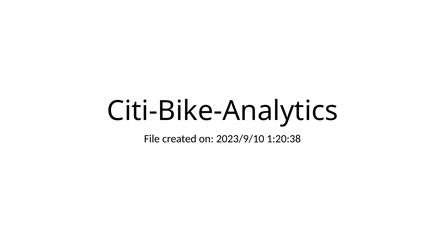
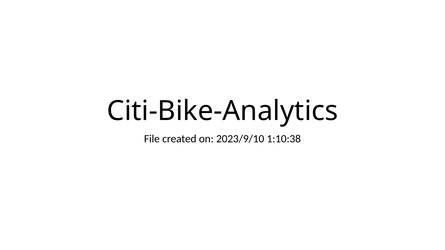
1:20:38: 1:20:38 -> 1:10:38 (284, 139)
